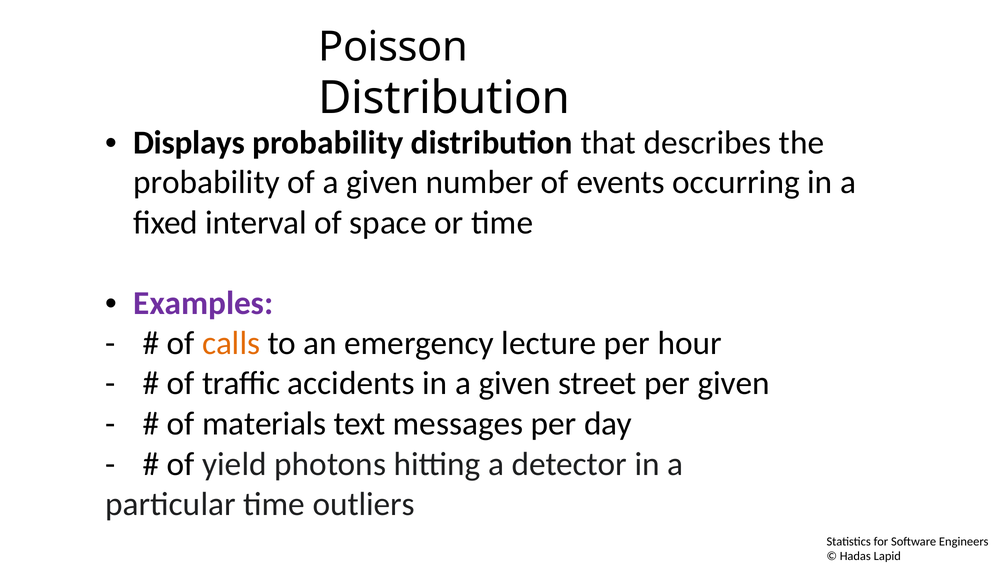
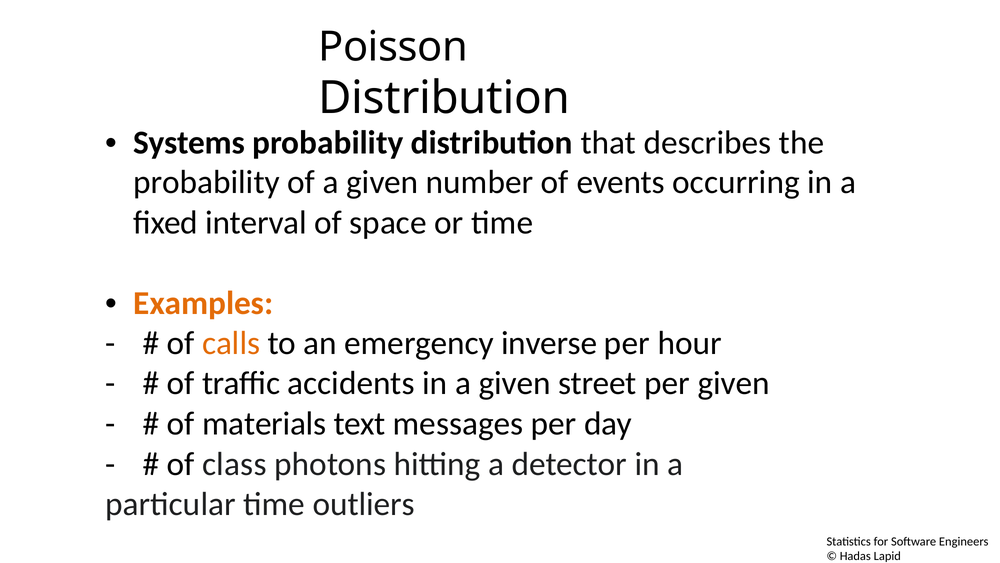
Displays: Displays -> Systems (189, 142)
Examples colour: purple -> orange (203, 303)
lecture: lecture -> inverse (549, 343)
yield: yield -> class (234, 464)
